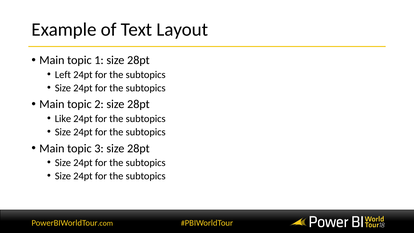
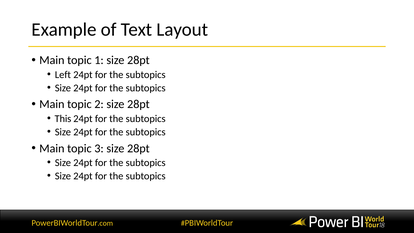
Like: Like -> This (63, 119)
